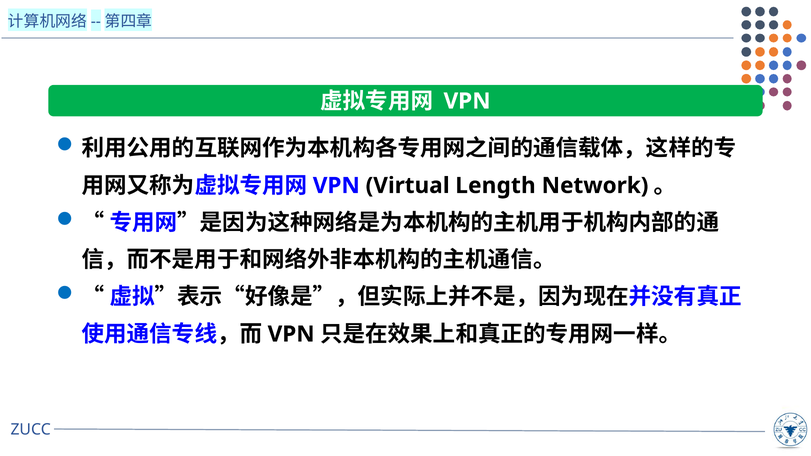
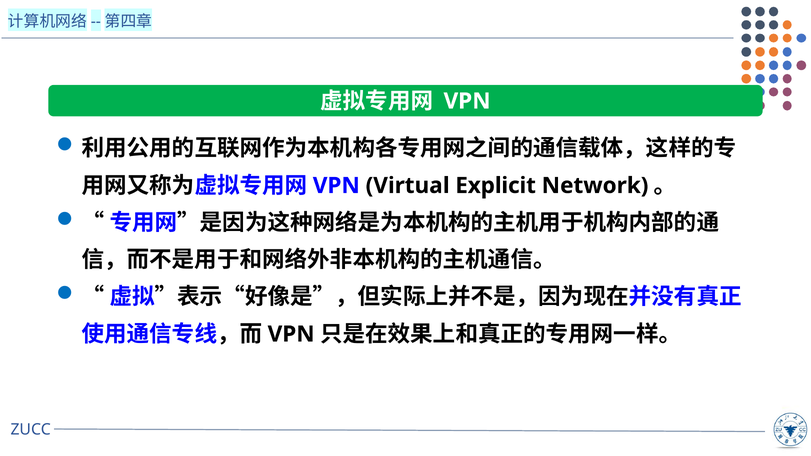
Length: Length -> Explicit (496, 186)
